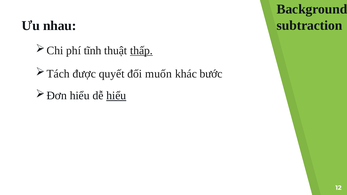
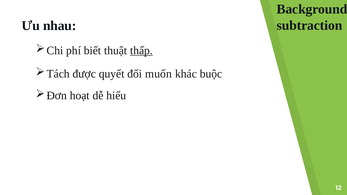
tĩnh: tĩnh -> biết (93, 51)
bước: bước -> buộc (211, 74)
hiểu: hiểu -> hoạt (80, 96)
hiểu underline: present -> none (116, 96)
